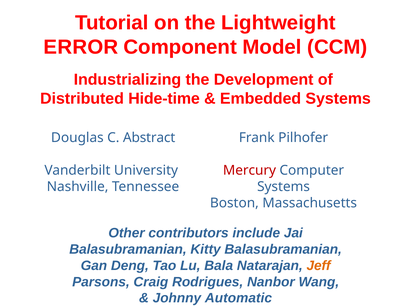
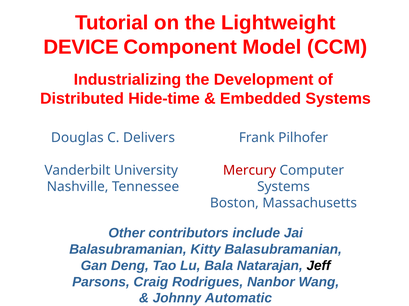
ERROR: ERROR -> DEVICE (81, 47)
Abstract: Abstract -> Delivers (149, 138)
Jeff colour: orange -> black (319, 266)
